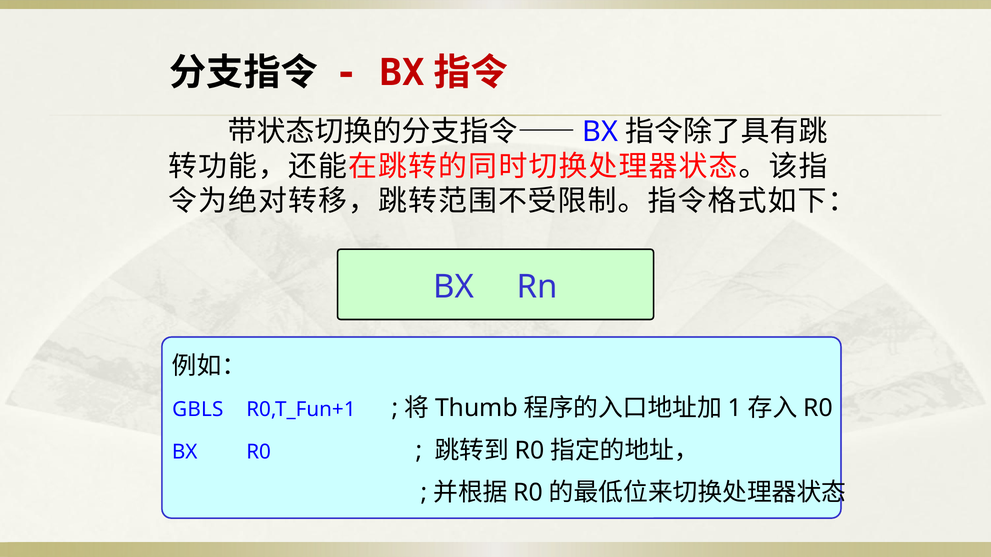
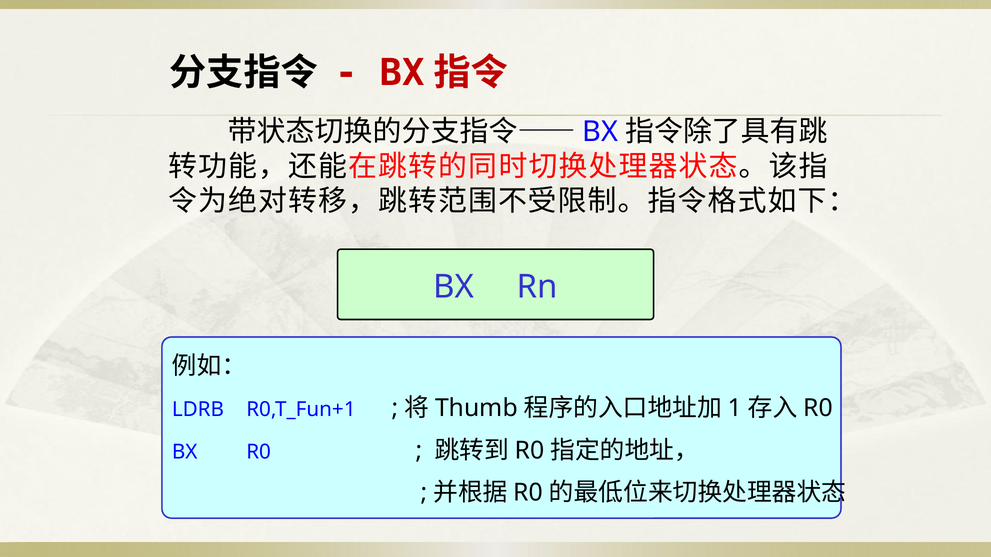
GBLS: GBLS -> LDRB (198, 410)
